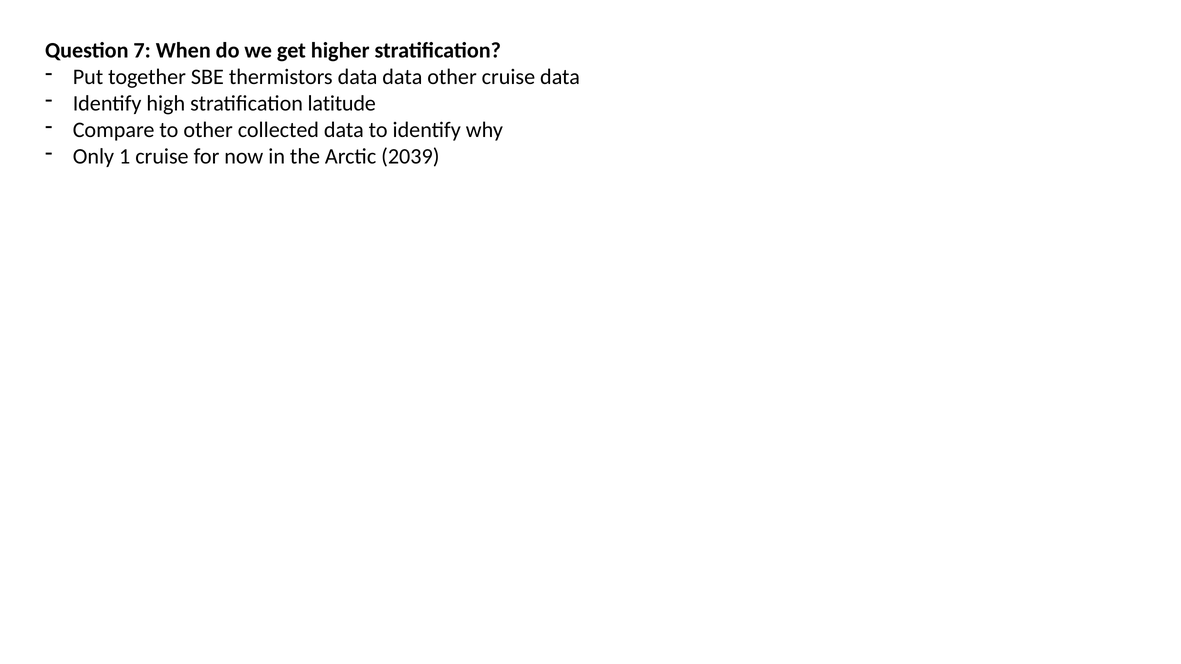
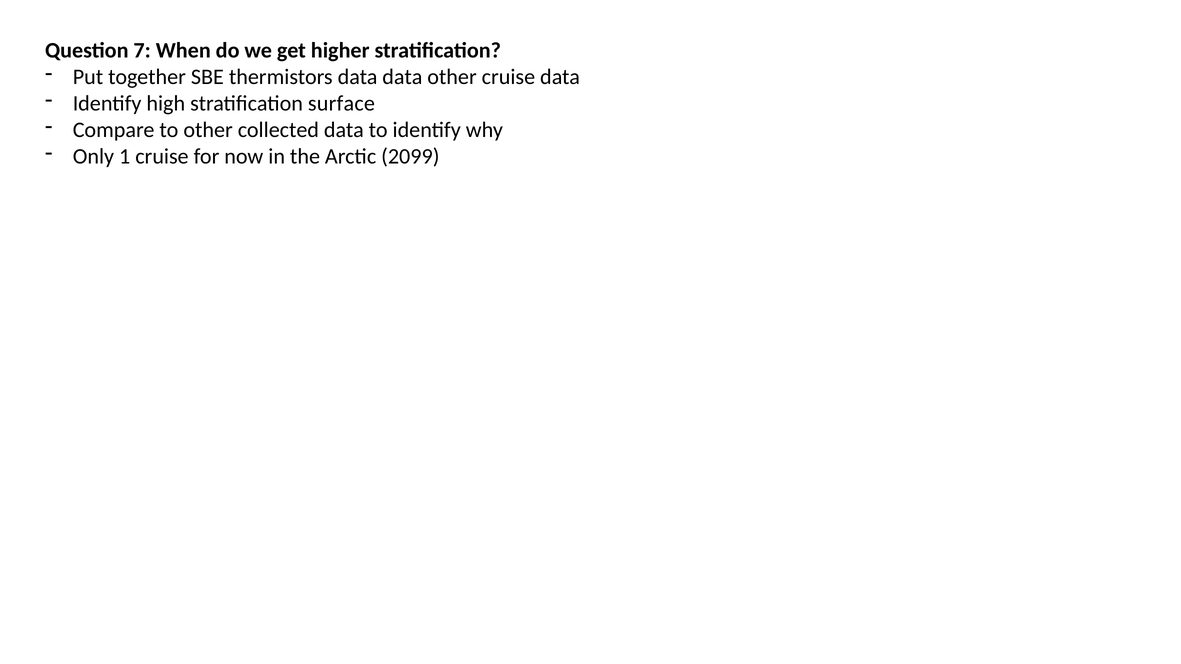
latitude: latitude -> surface (341, 103)
2039: 2039 -> 2099 (410, 157)
